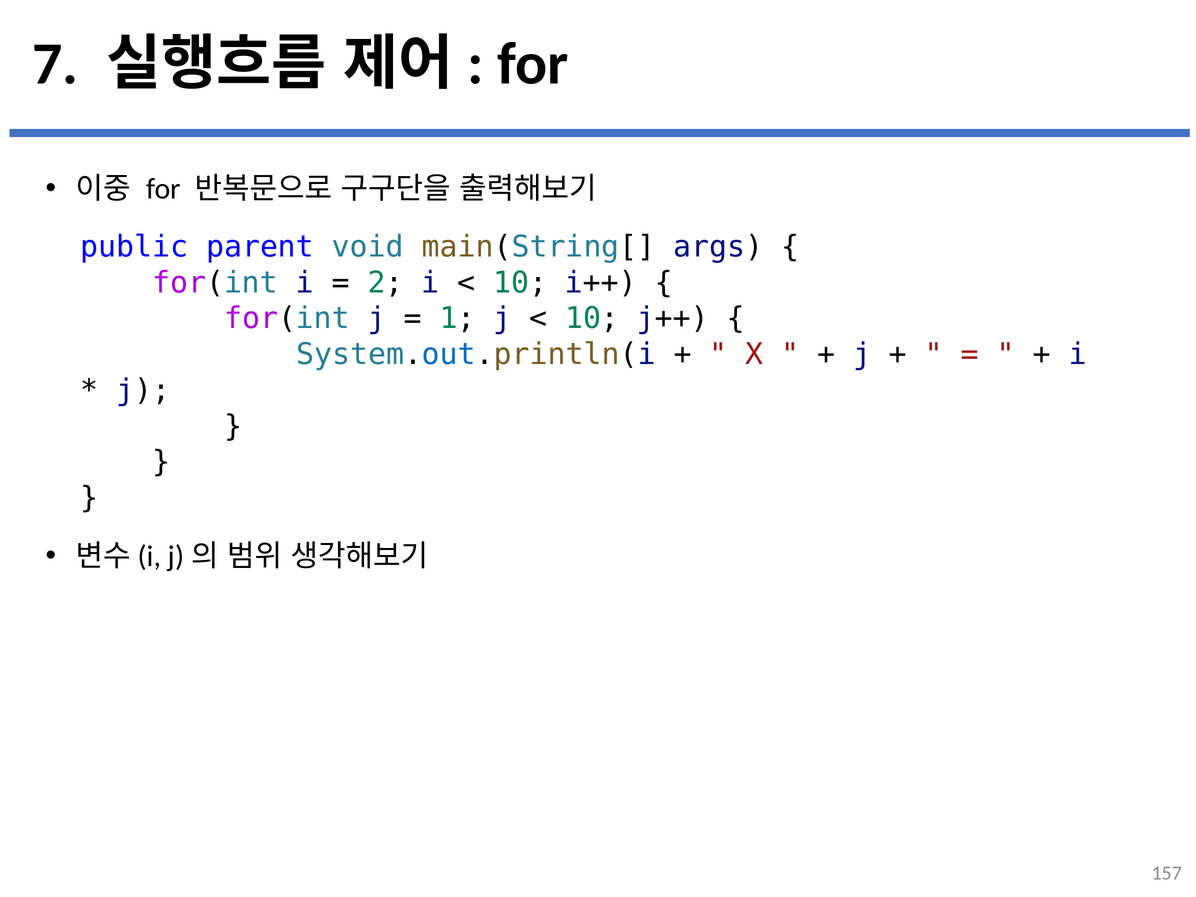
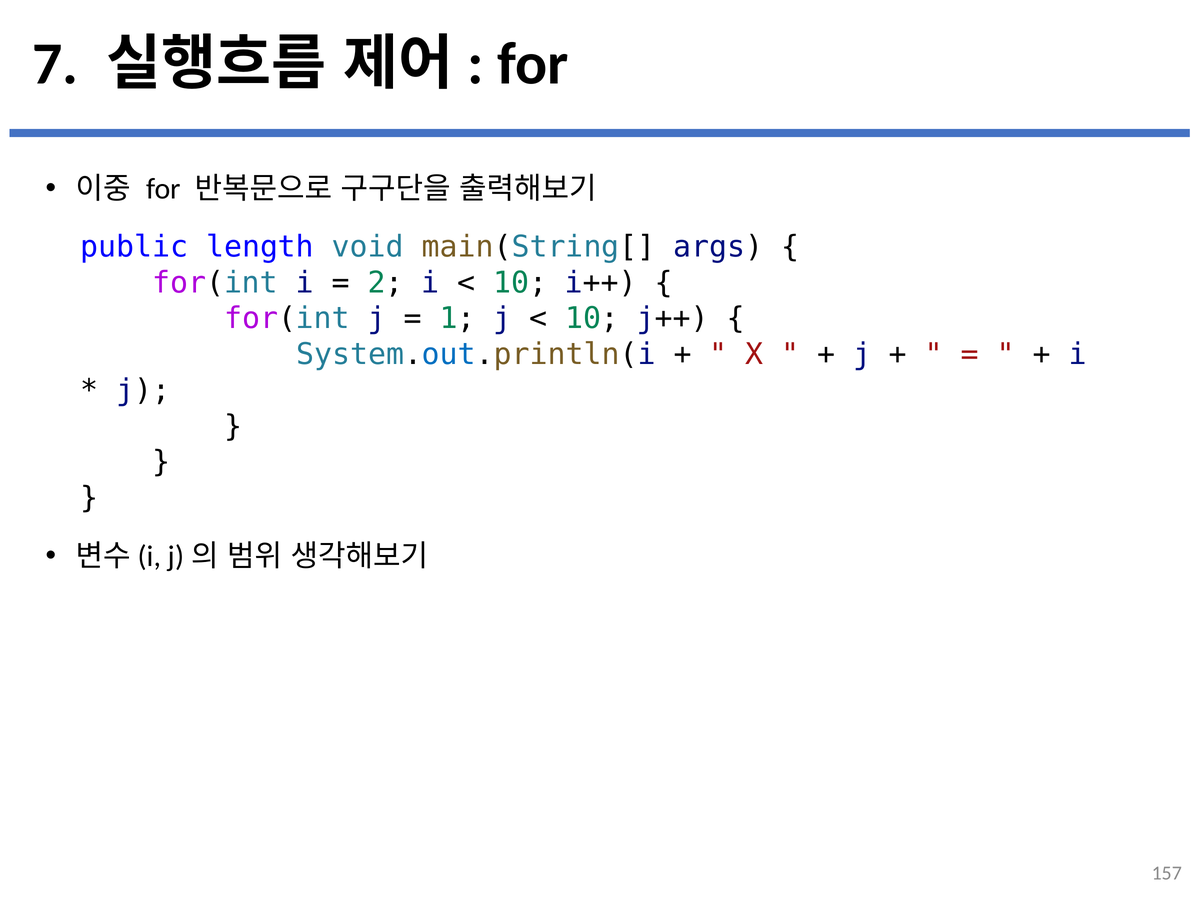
parent: parent -> length (260, 247)
